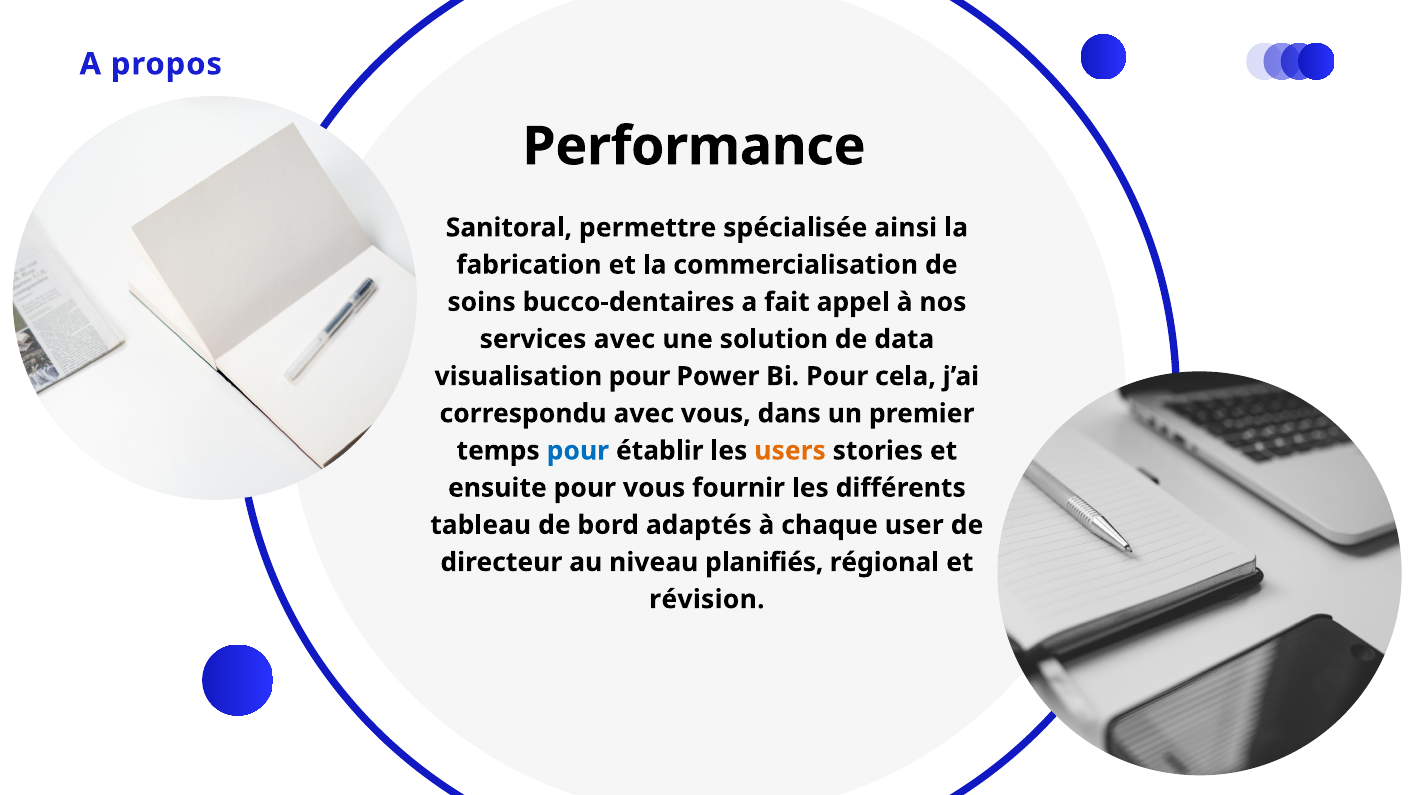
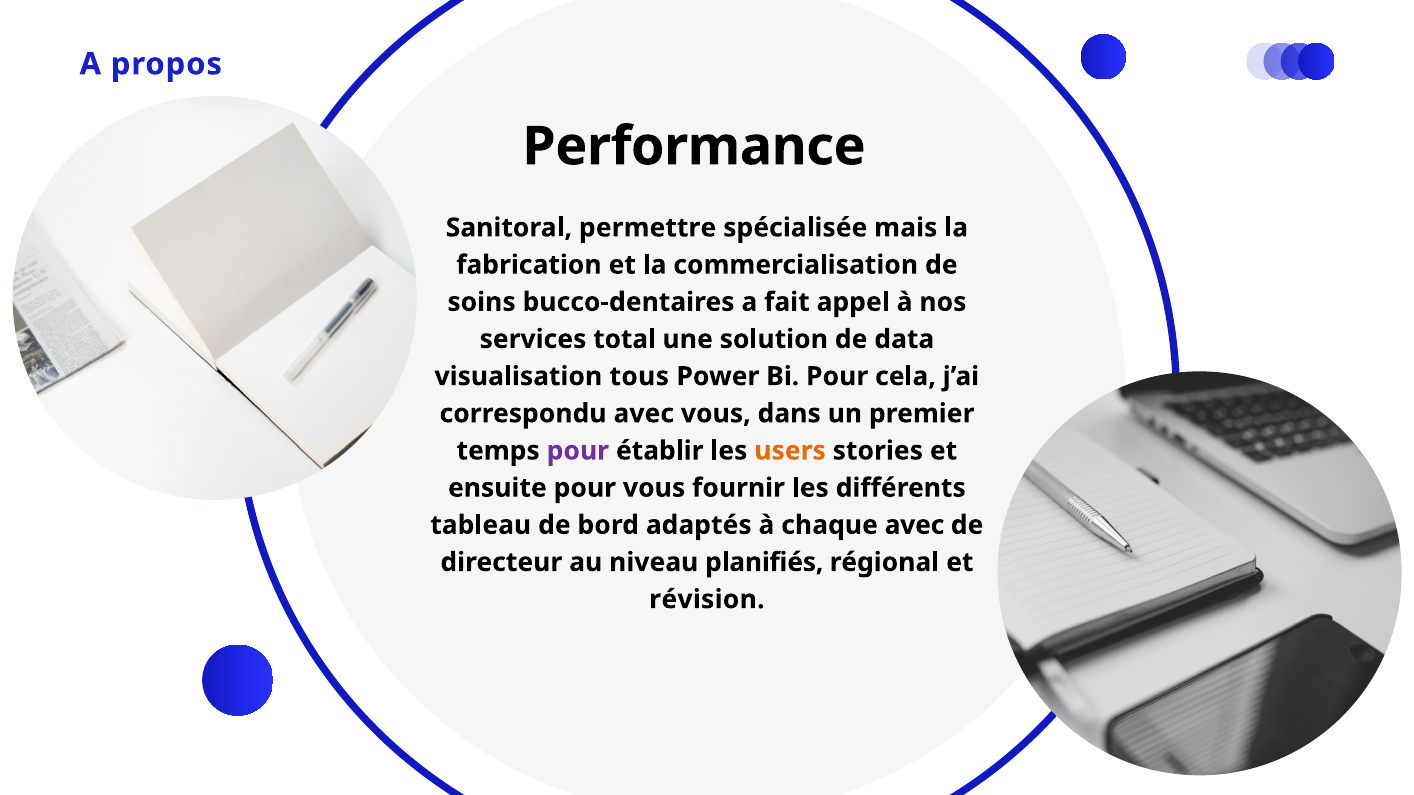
ainsi: ainsi -> mais (906, 228)
services avec: avec -> total (625, 339)
visualisation pour: pour -> tous (639, 377)
pour colour: blue -> purple (578, 451)
chaque user: user -> avec (914, 525)
